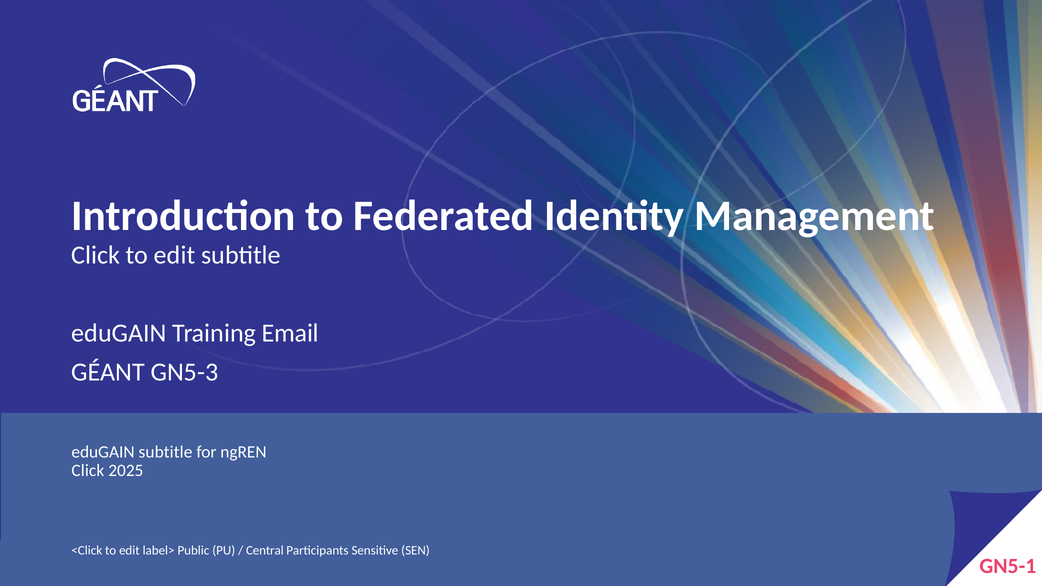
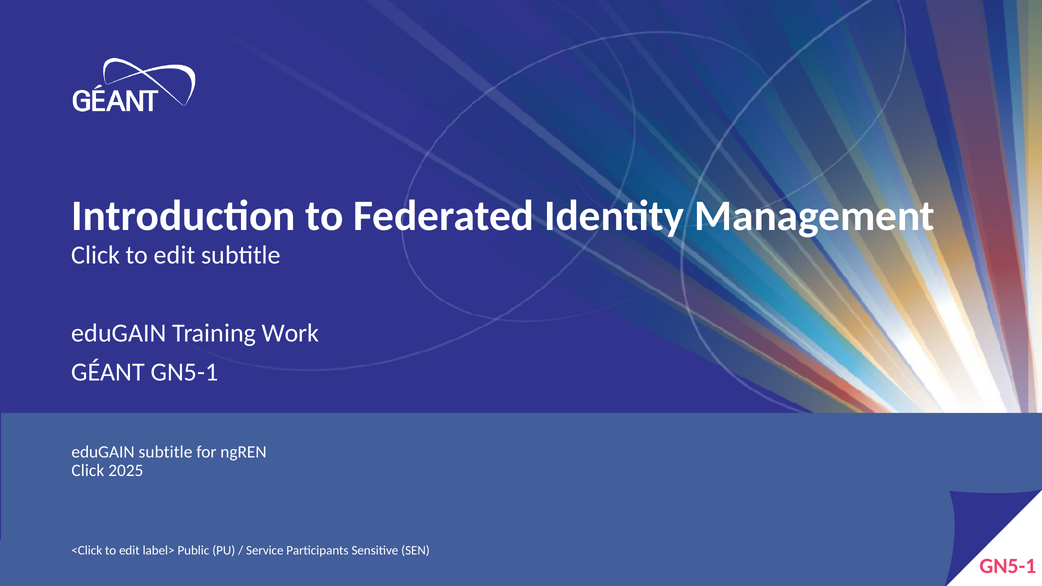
Email: Email -> Work (290, 333)
GÉANT GN5-3: GN5-3 -> GN5-1 (185, 372)
Central: Central -> Service (265, 550)
